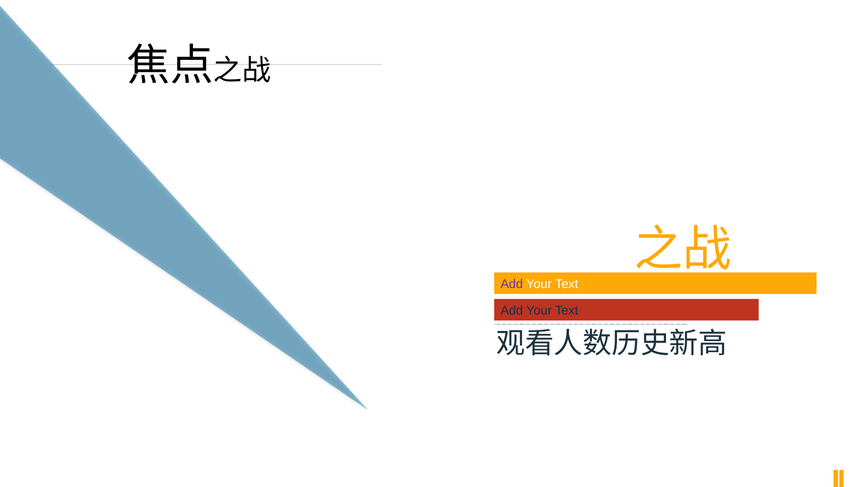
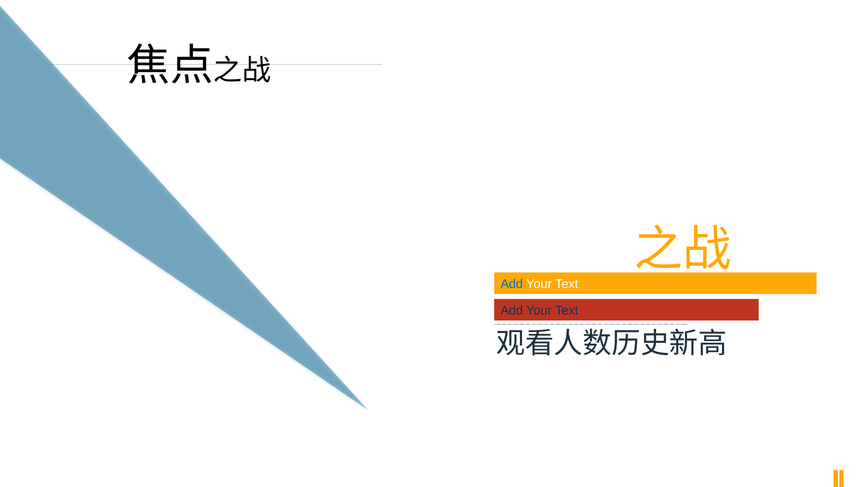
Add colour: purple -> blue (512, 284)
